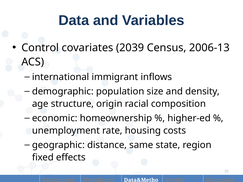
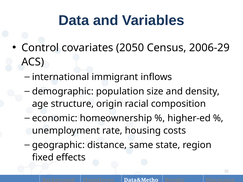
2039: 2039 -> 2050 (130, 48)
2006-13: 2006-13 -> 2006-29 (209, 48)
